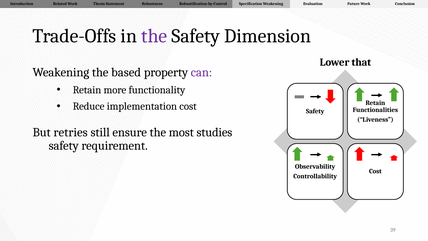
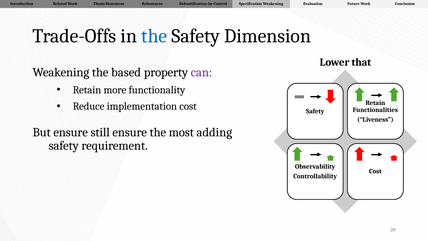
the colour: purple -> blue (154, 36)
But retries: retries -> ensure (71, 132)
studies: studies -> adding (214, 132)
